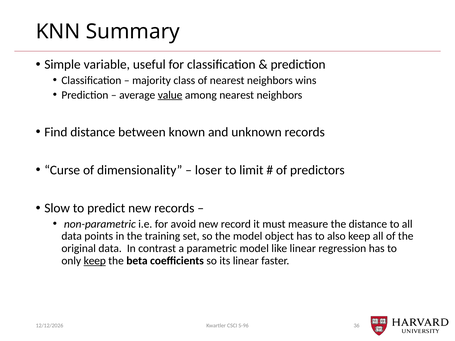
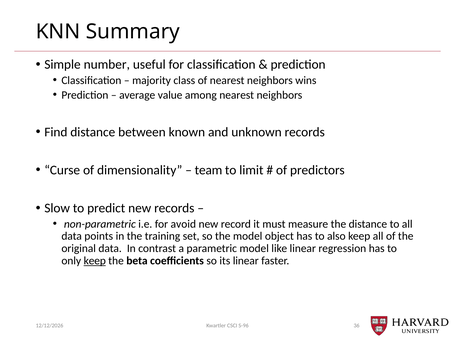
variable: variable -> number (107, 65)
value underline: present -> none (170, 95)
loser: loser -> team (209, 170)
